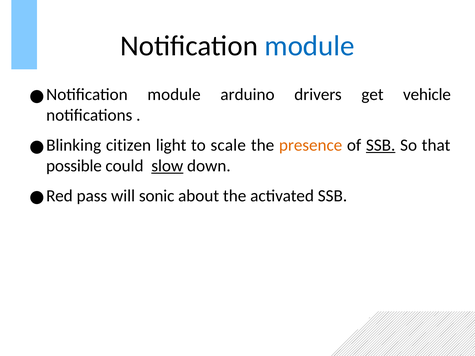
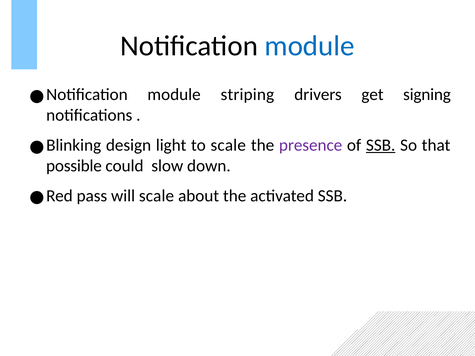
arduino: arduino -> striping (247, 95)
vehicle: vehicle -> signing (427, 95)
citizen: citizen -> design (129, 145)
presence colour: orange -> purple (311, 145)
slow underline: present -> none (167, 166)
will sonic: sonic -> scale (157, 196)
